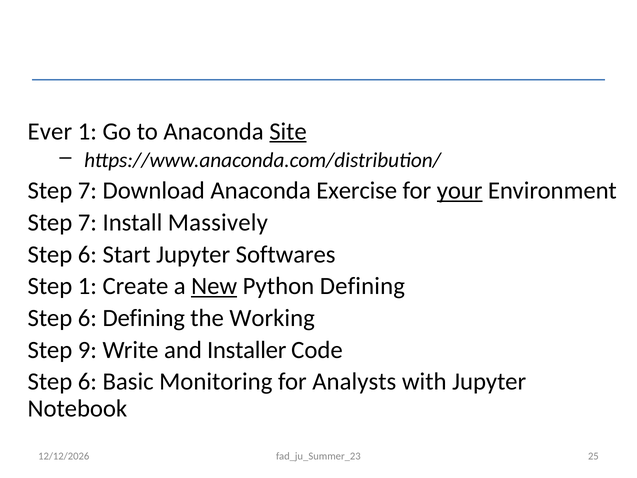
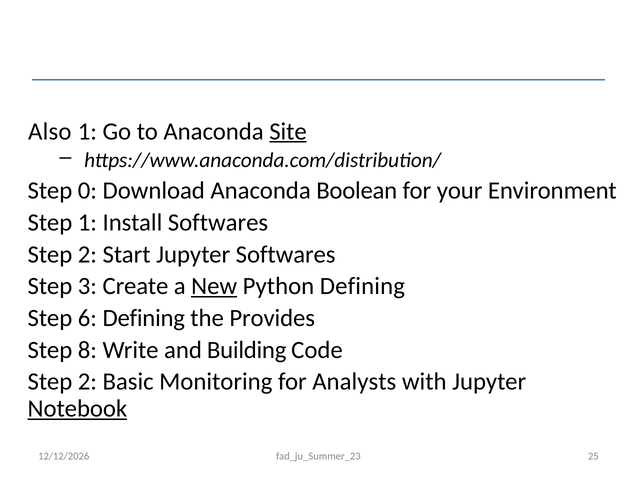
Ever: Ever -> Also (50, 131)
7: 7 -> 0 (87, 190)
Exercise: Exercise -> Boolean (357, 190)
your underline: present -> none (460, 190)
7: 7 -> 1 (87, 222)
Install Massively: Massively -> Softwares (218, 222)
6: 6 -> 2 (87, 254)
Step 1: 1 -> 3 (87, 286)
Working: Working -> Provides (272, 318)
9: 9 -> 8 (87, 350)
Installer: Installer -> Building (247, 350)
6: 6 -> 2 (87, 382)
Notebook underline: none -> present (77, 408)
